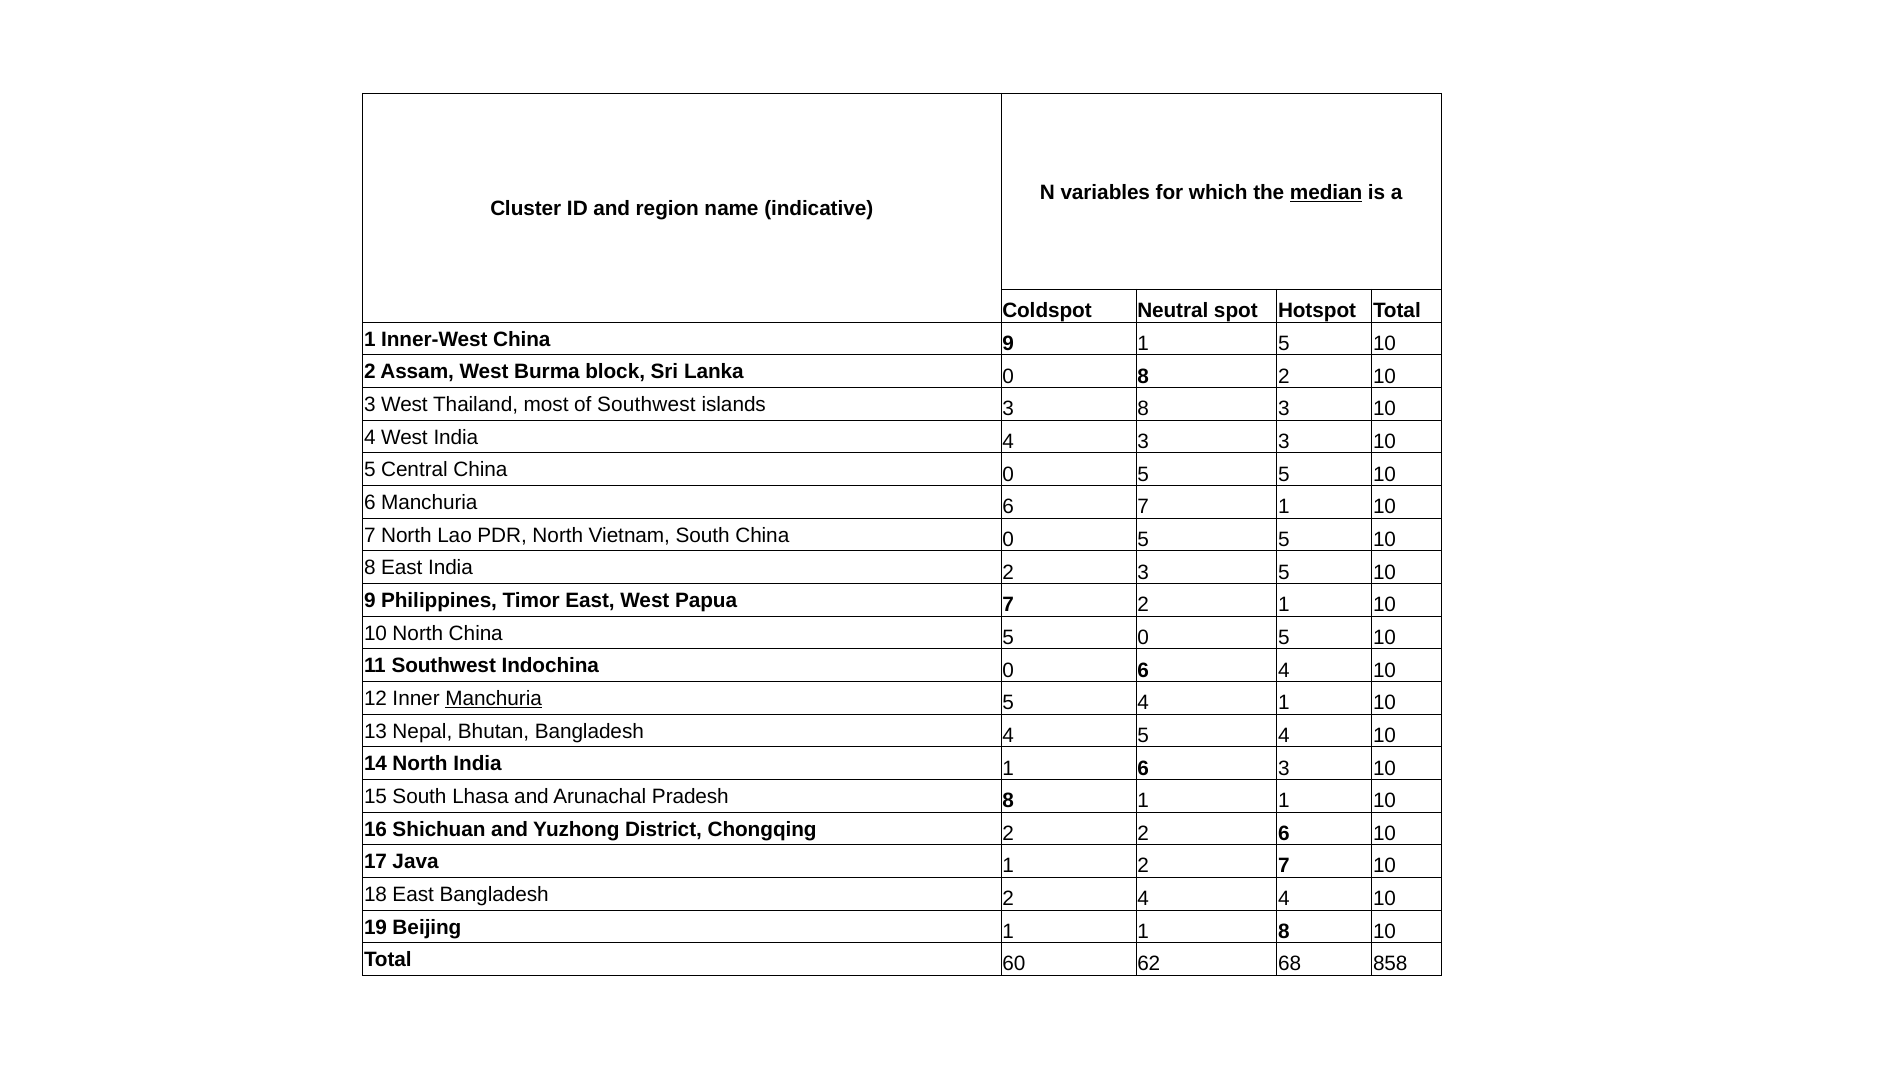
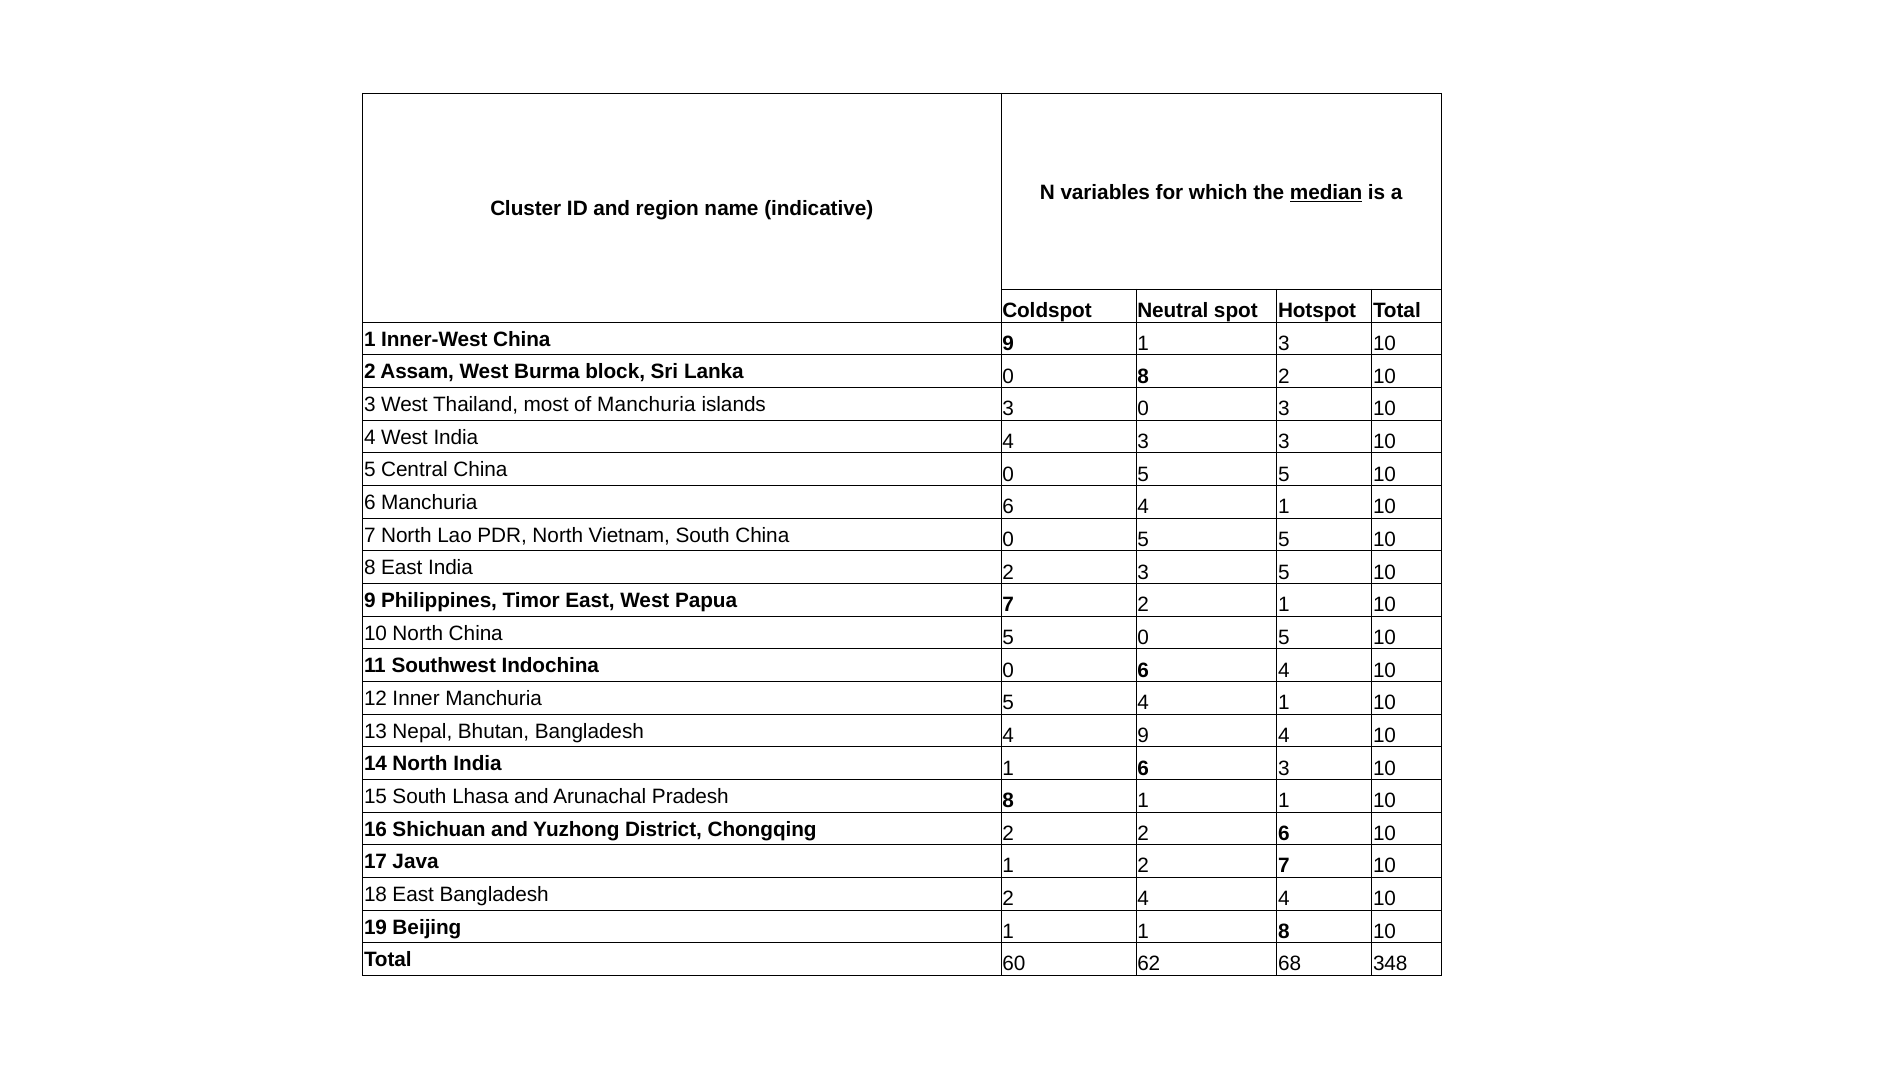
1 5: 5 -> 3 (1284, 344)
of Southwest: Southwest -> Manchuria (646, 405)
3 8: 8 -> 0 (1143, 409)
Manchuria 6 7: 7 -> 4 (1143, 507)
Manchuria underline: present -> none (494, 699)
4 5: 5 -> 9 (1143, 736)
858: 858 -> 348 (1390, 964)
